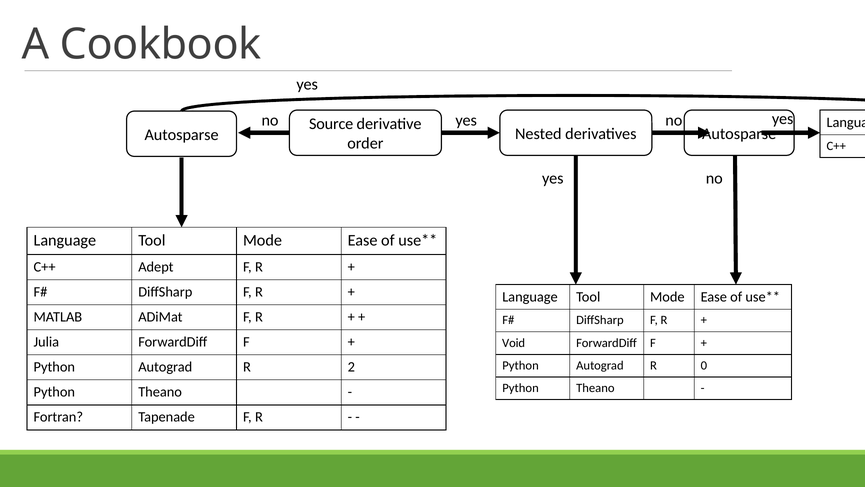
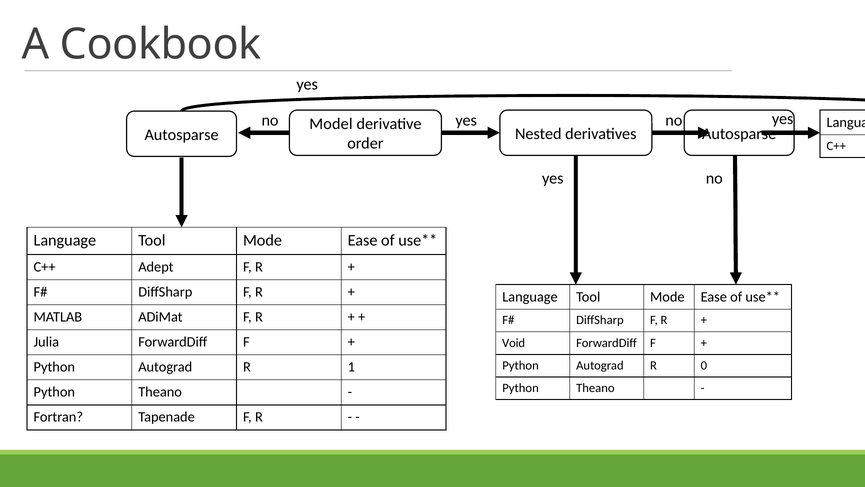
Source: Source -> Model (331, 124)
2: 2 -> 1 (351, 367)
